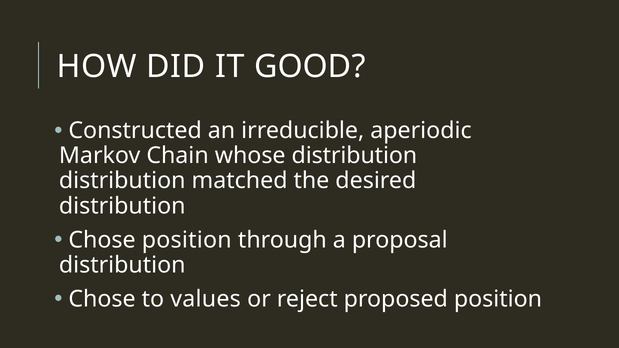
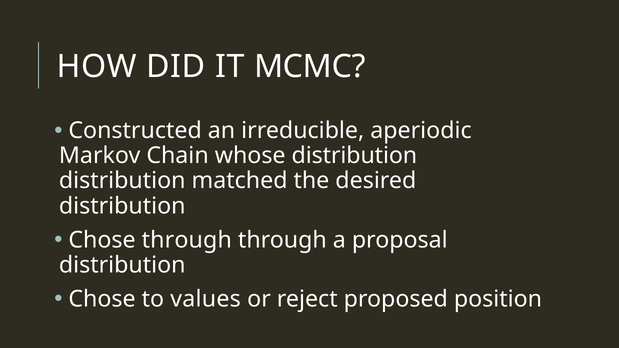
GOOD: GOOD -> MCMC (310, 66)
Chose position: position -> through (187, 240)
